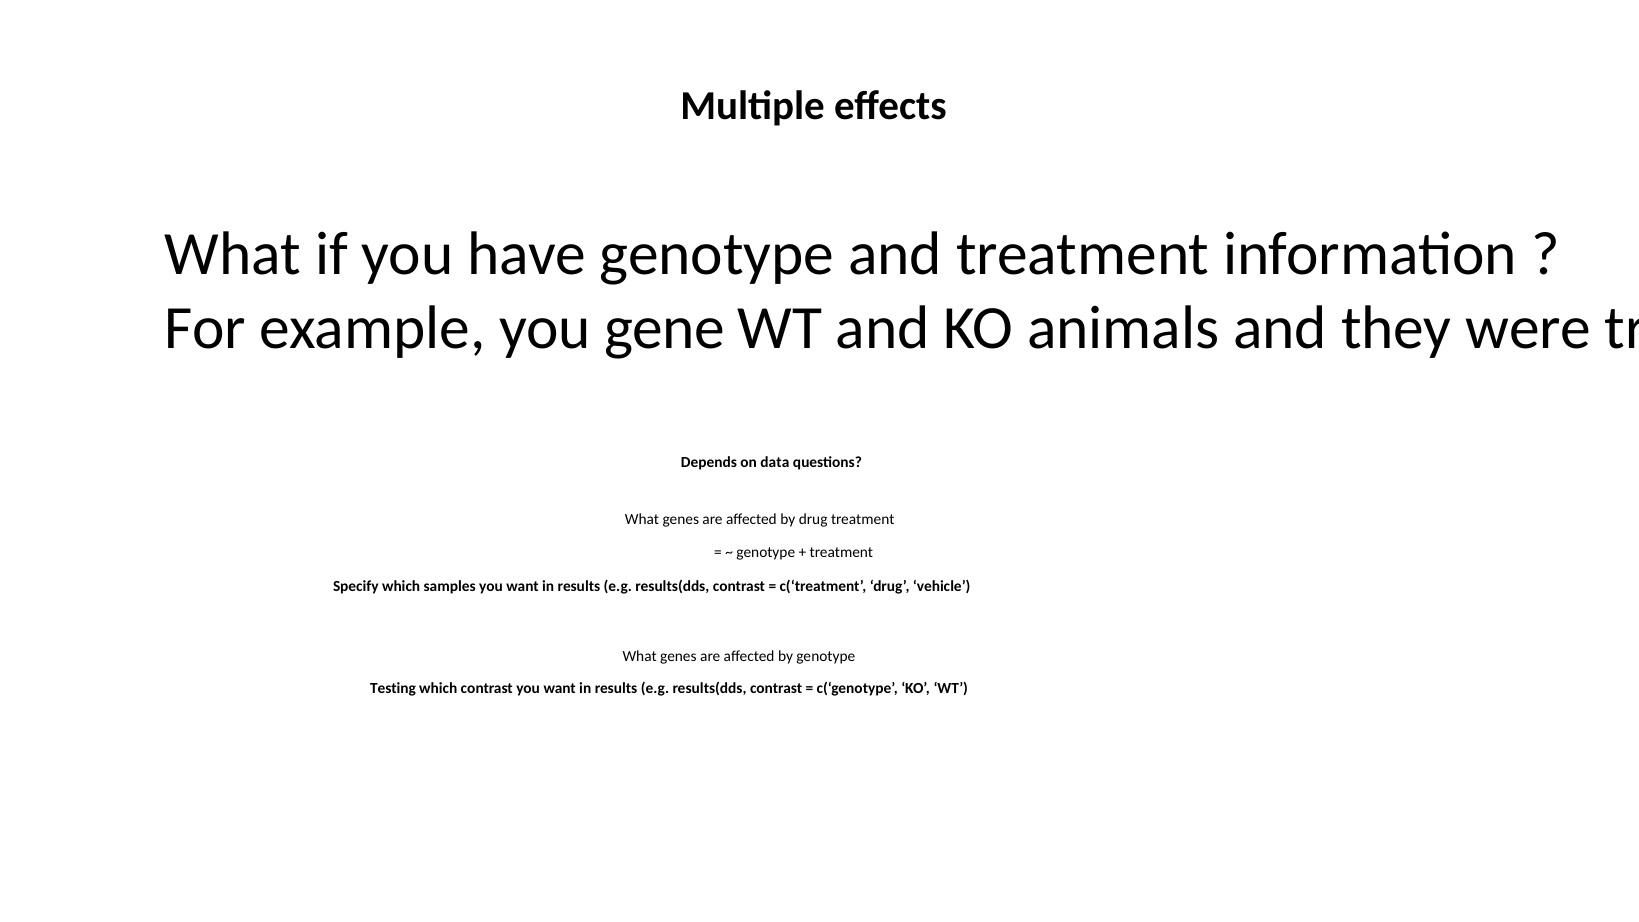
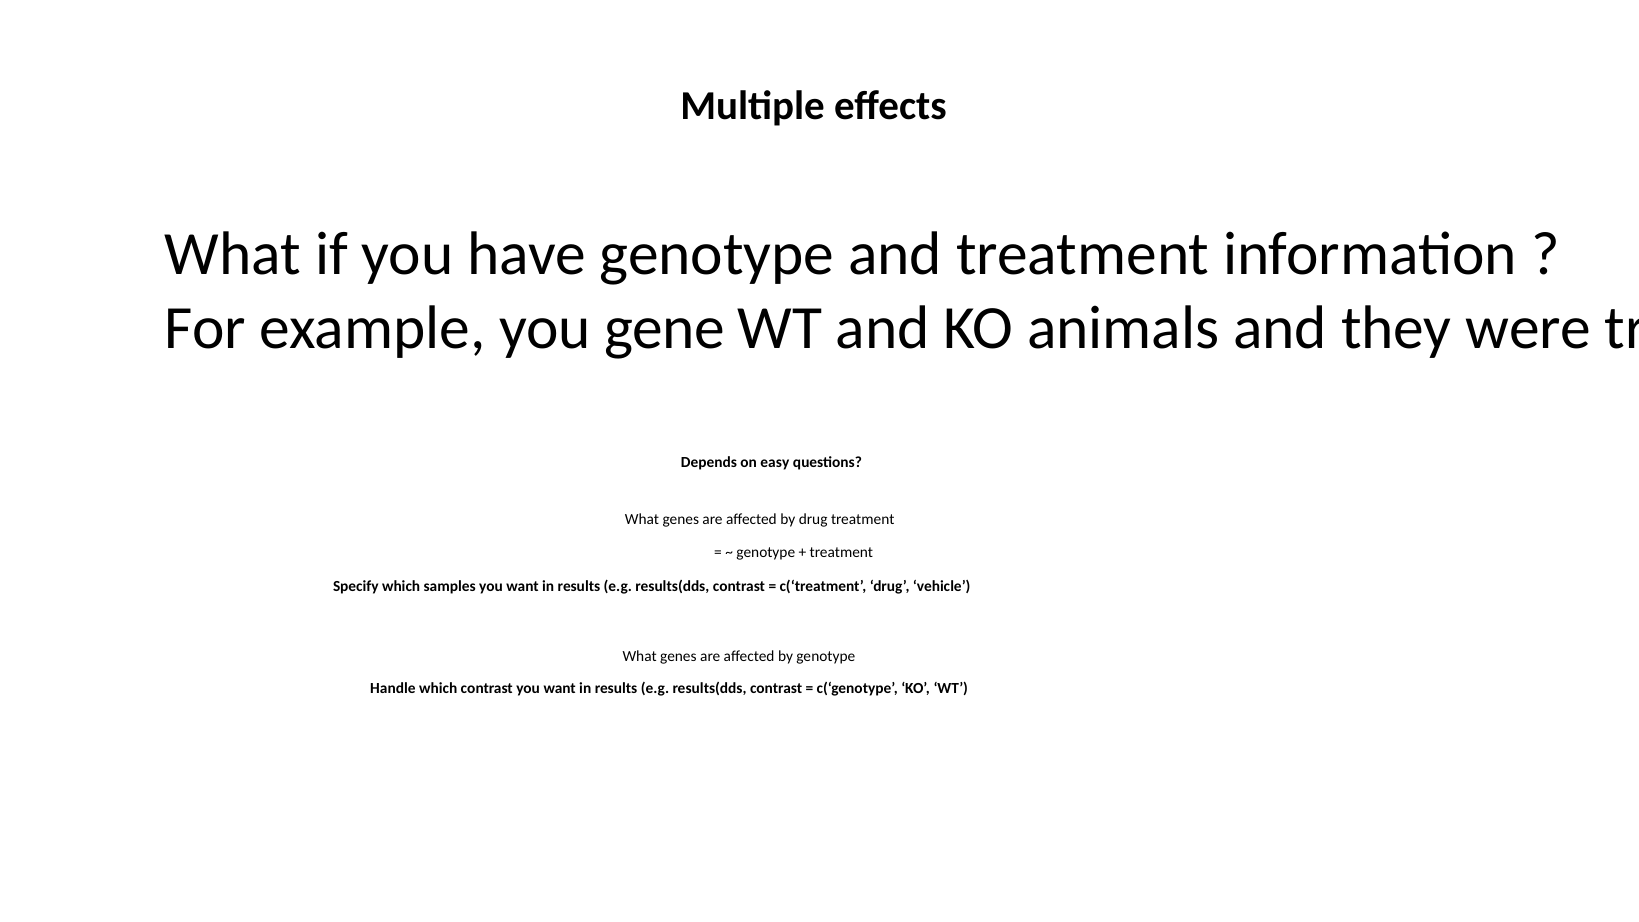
data: data -> easy (775, 462)
Testing: Testing -> Handle (393, 688)
